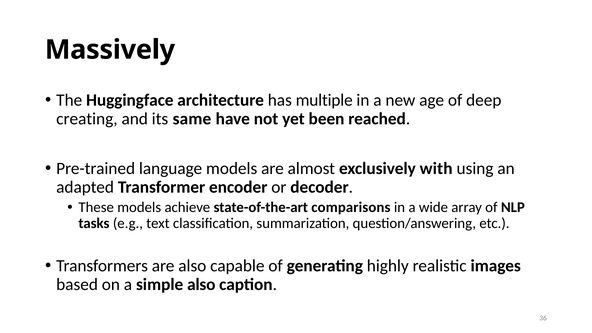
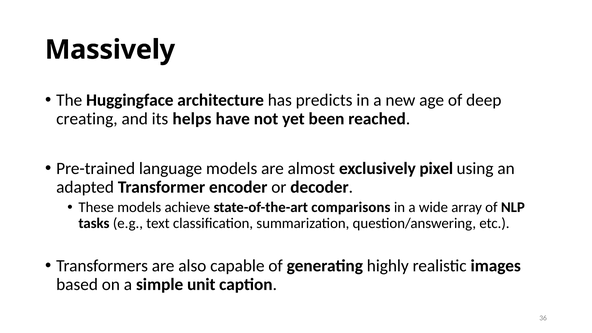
multiple: multiple -> predicts (324, 100)
same: same -> helps (192, 119)
with: with -> pixel (436, 168)
simple also: also -> unit (201, 285)
